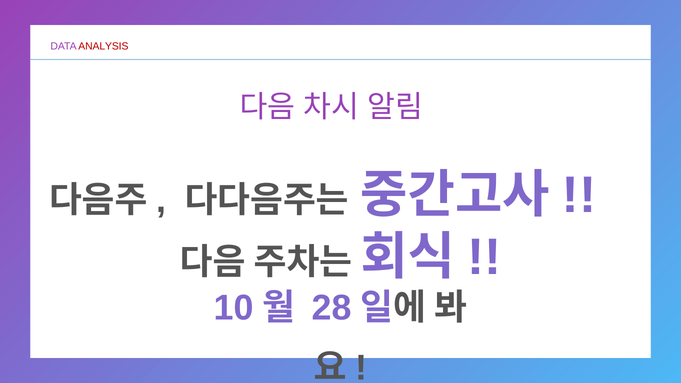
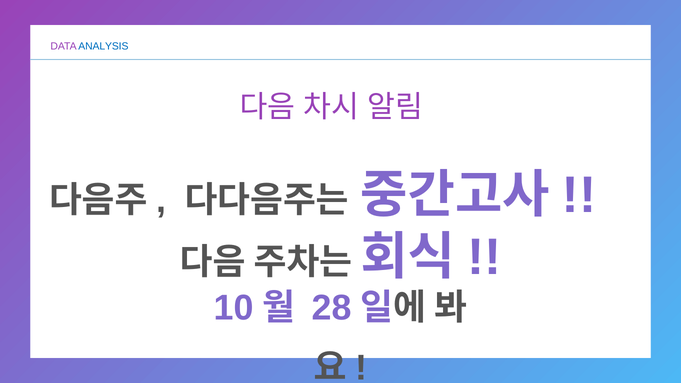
ANALYSIS colour: red -> blue (103, 46)
